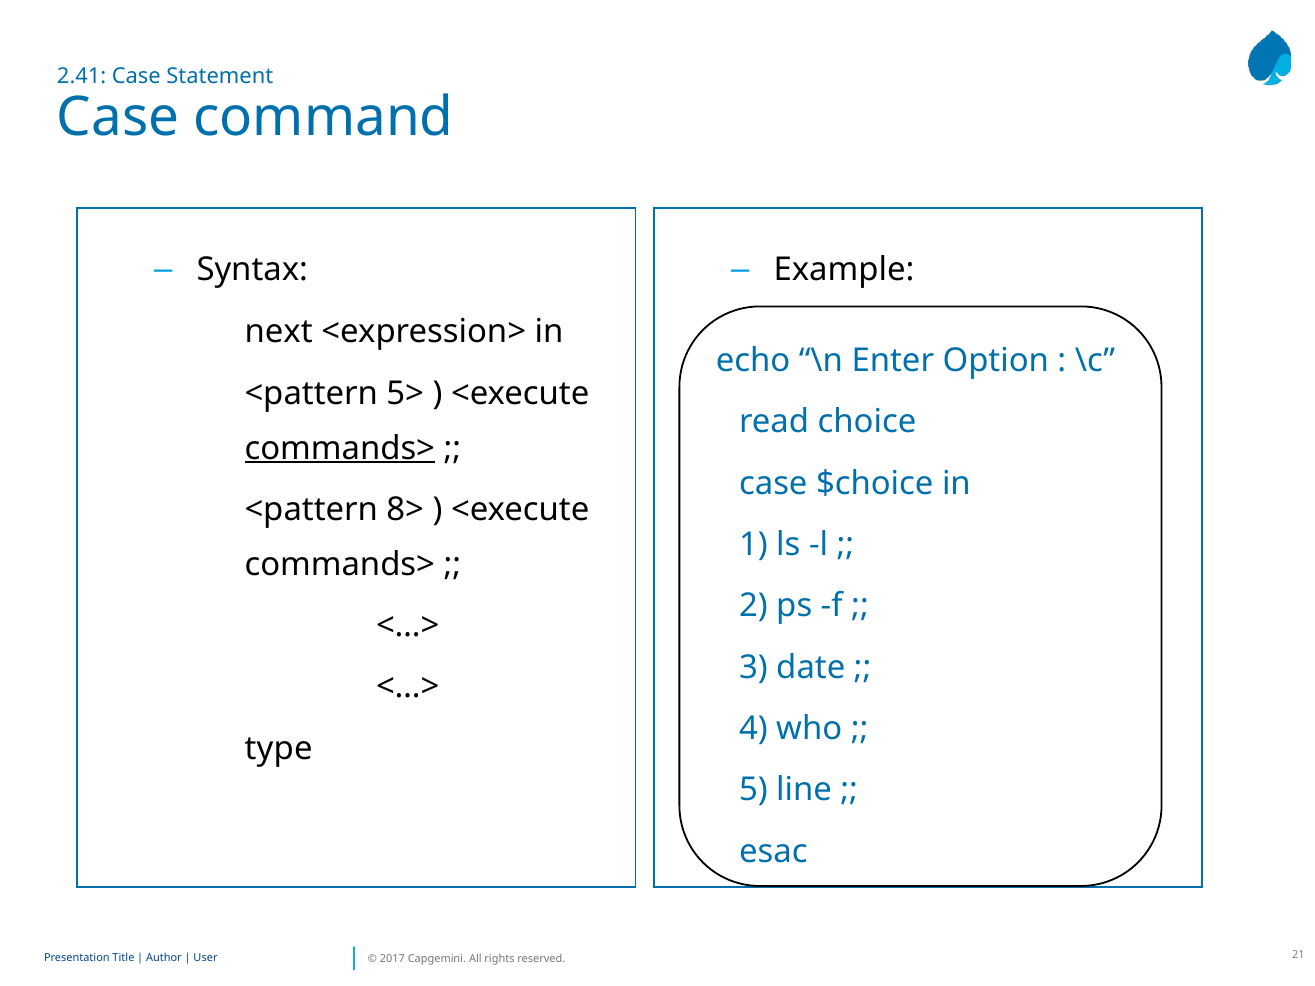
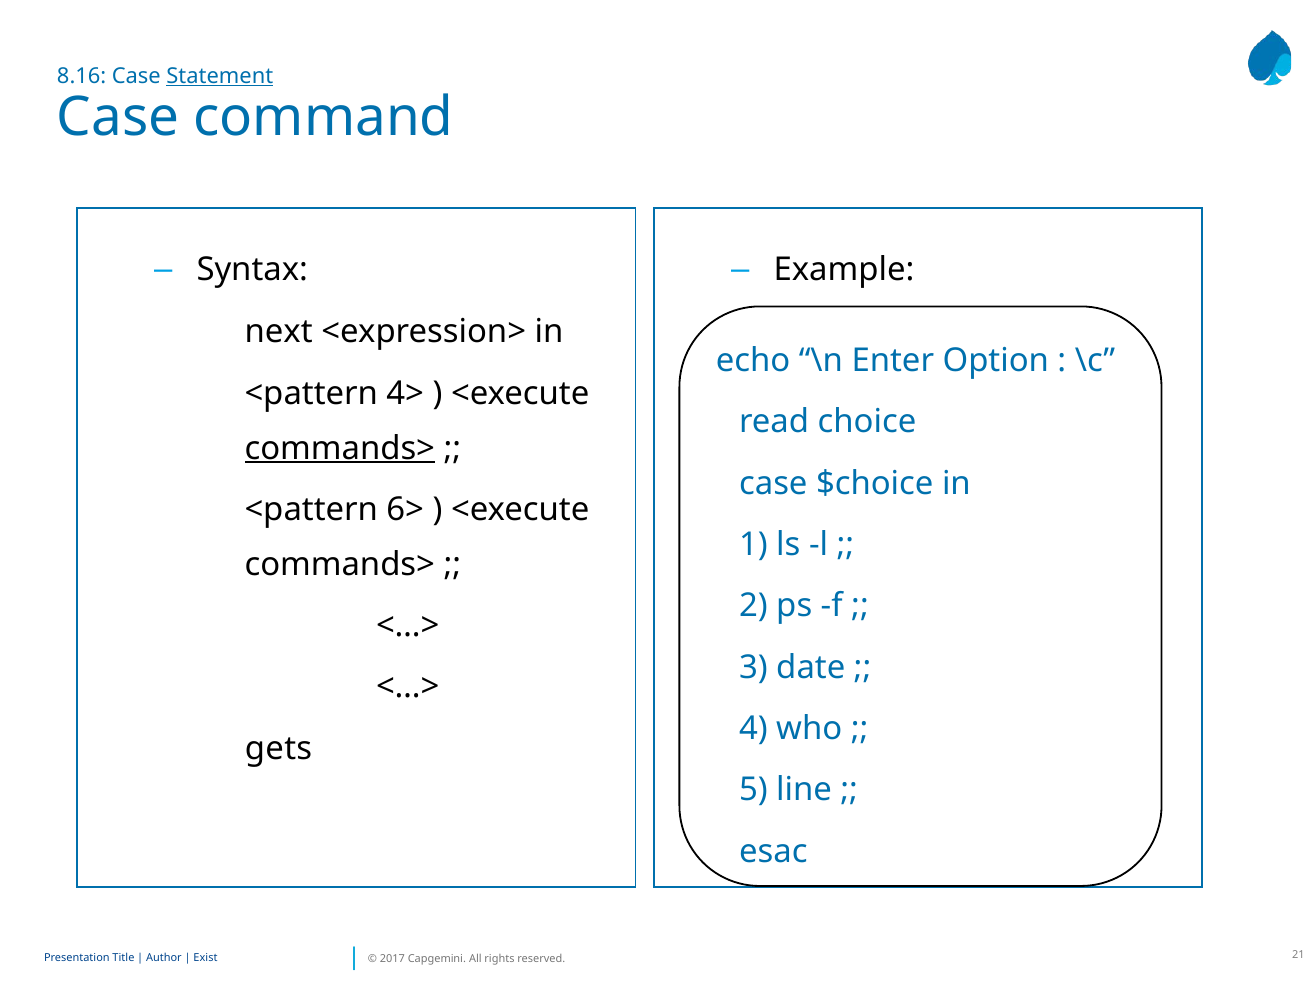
2.41: 2.41 -> 8.16 (82, 76)
Statement underline: none -> present (220, 76)
5>: 5> -> 4> (405, 394)
8>: 8> -> 6> (405, 510)
type: type -> gets (279, 749)
User: User -> Exist (206, 958)
